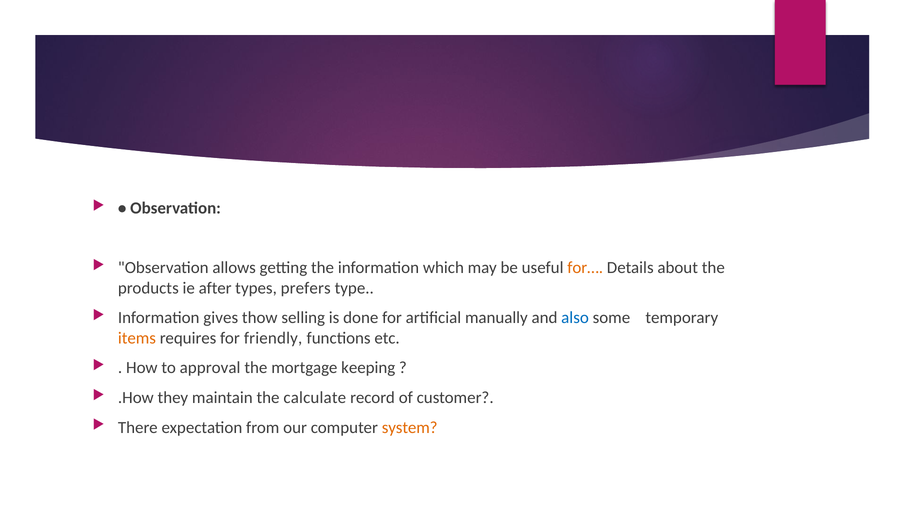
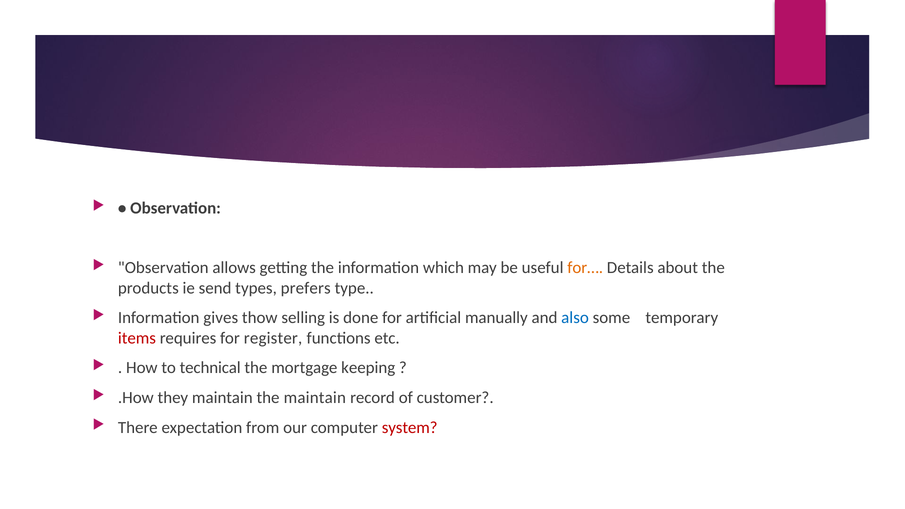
after: after -> send (215, 288)
items colour: orange -> red (137, 338)
friendly: friendly -> register (273, 338)
approval: approval -> technical (210, 368)
the calculate: calculate -> maintain (315, 398)
system colour: orange -> red (410, 428)
